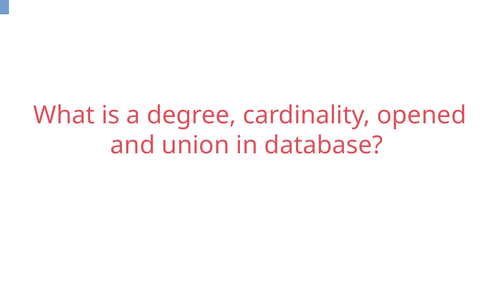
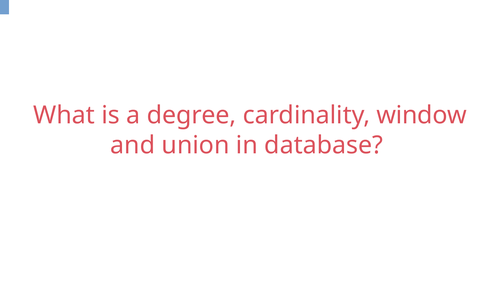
opened: opened -> window (422, 115)
